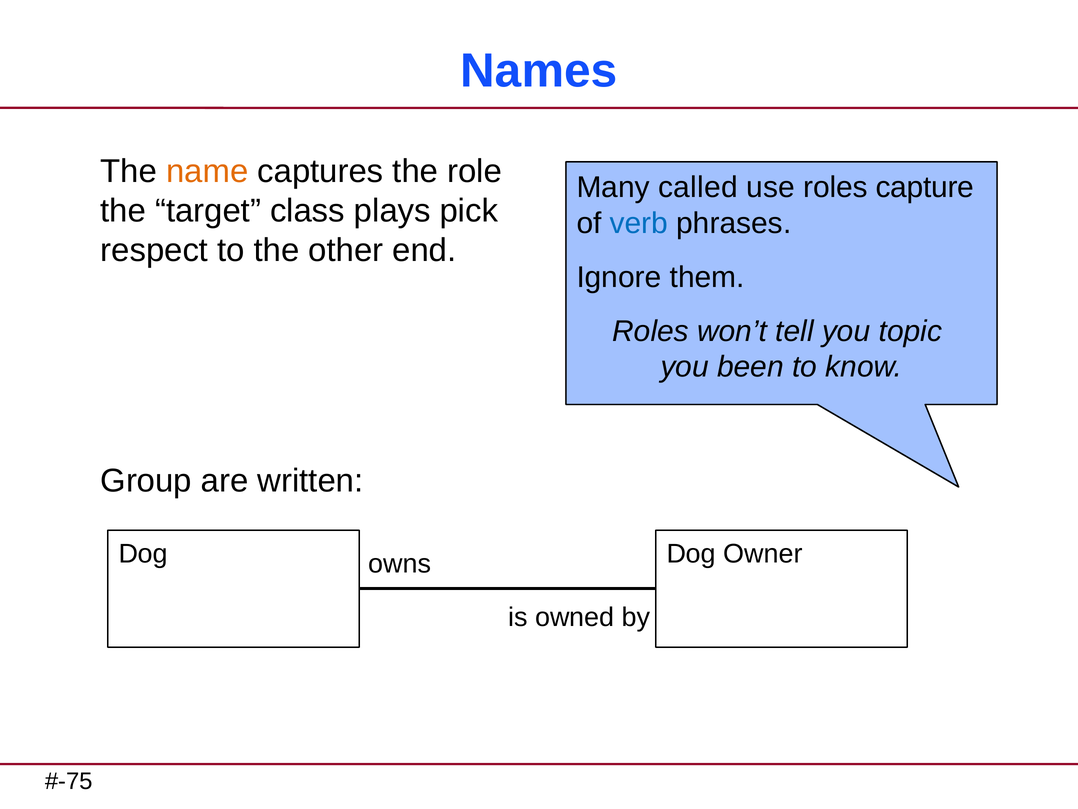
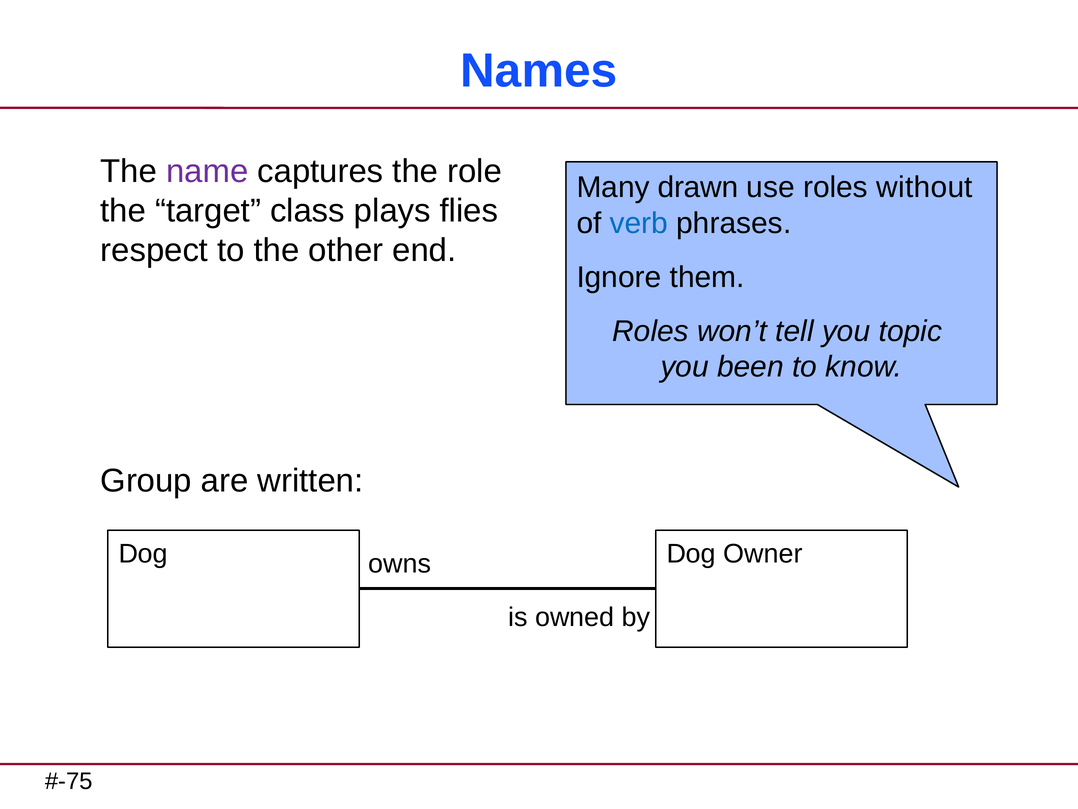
name colour: orange -> purple (207, 171)
called: called -> drawn (698, 187)
capture: capture -> without (925, 187)
pick: pick -> flies (469, 211)
